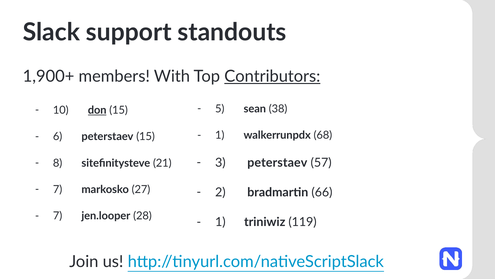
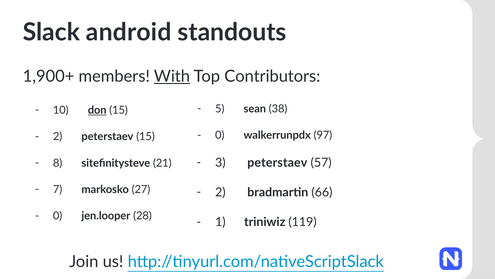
support: support -> android (129, 32)
With underline: none -> present (172, 76)
Contributors underline: present -> none (272, 76)
1: 1 -> 0 (220, 135)
68: 68 -> 97 (323, 135)
6: 6 -> 2 (58, 136)
7: 7 -> 0 (58, 216)
